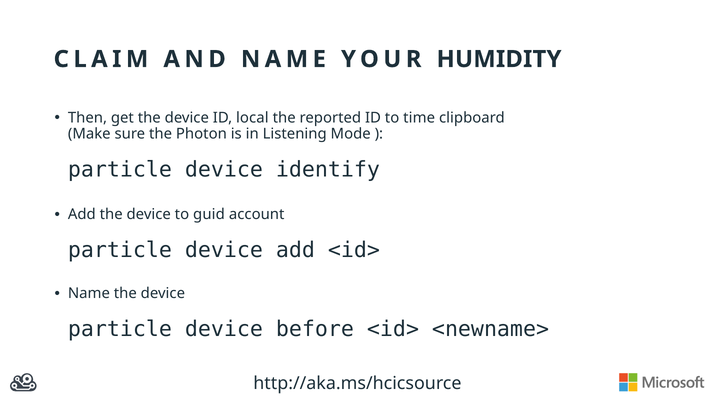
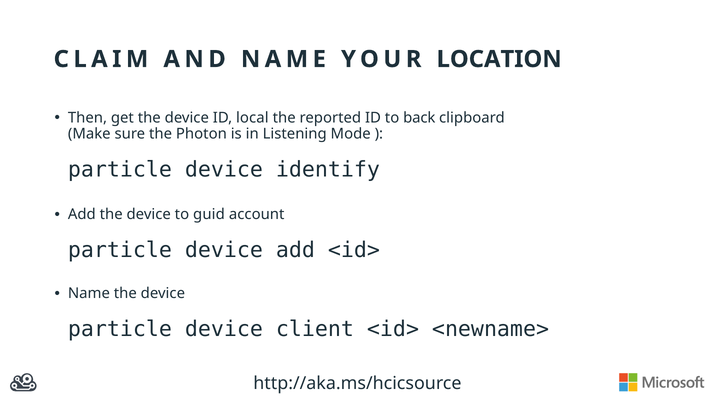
HUMIDITY: HUMIDITY -> LOCATION (499, 59)
time: time -> back (419, 118)
before: before -> client (315, 329)
